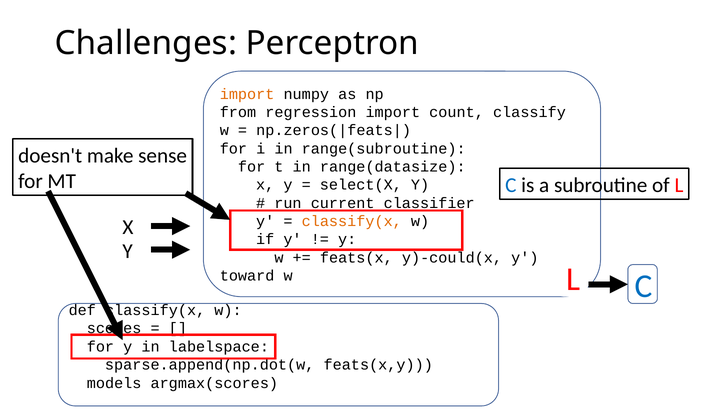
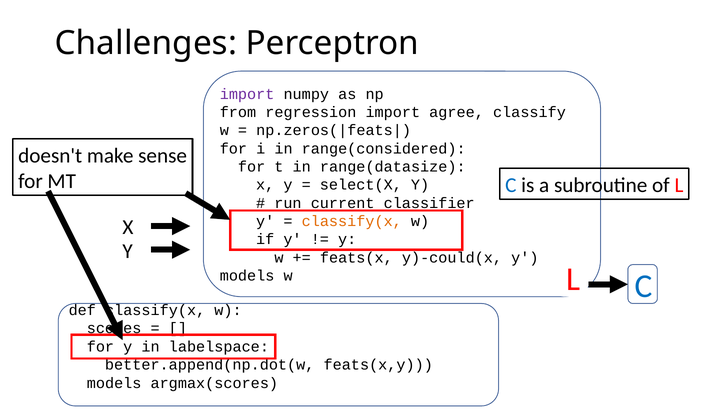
import colour: orange -> purple (247, 94)
count: count -> agree (457, 112)
range(subroutine: range(subroutine -> range(considered (384, 149)
toward: toward -> models (247, 276)
sparse.append(np.dot(w: sparse.append(np.dot(w -> better.append(np.dot(w (210, 365)
